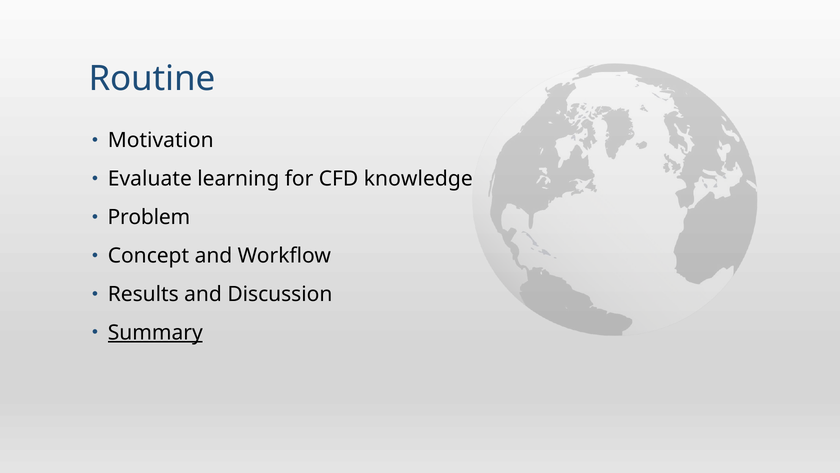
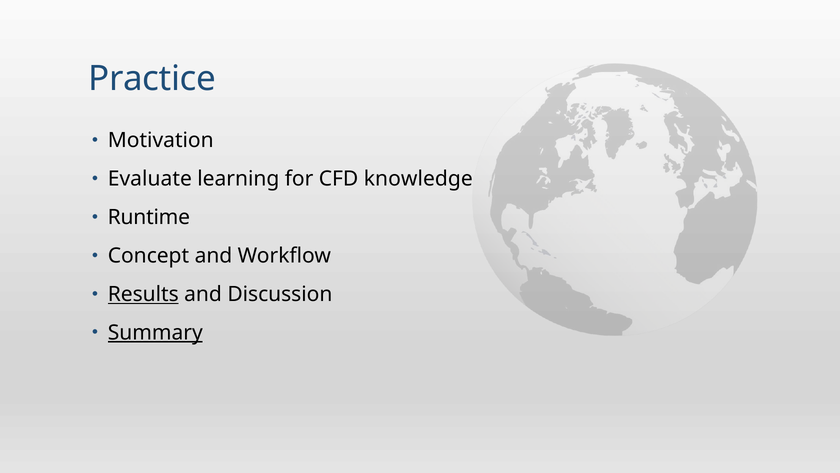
Routine: Routine -> Practice (152, 79)
Problem: Problem -> Runtime (149, 217)
Results underline: none -> present (143, 294)
